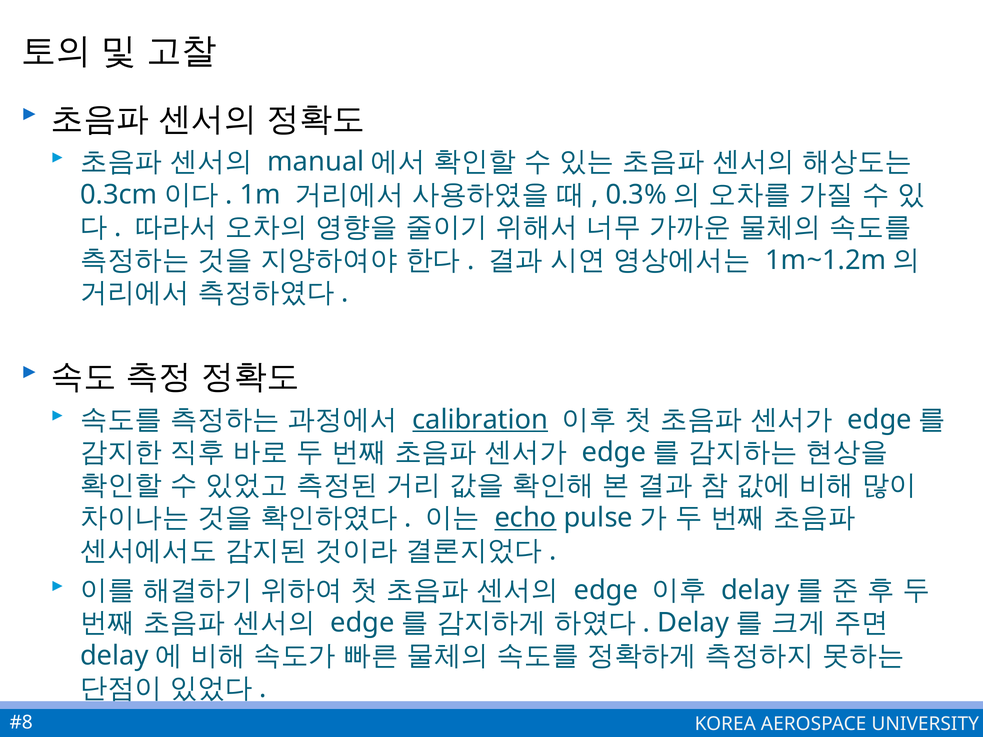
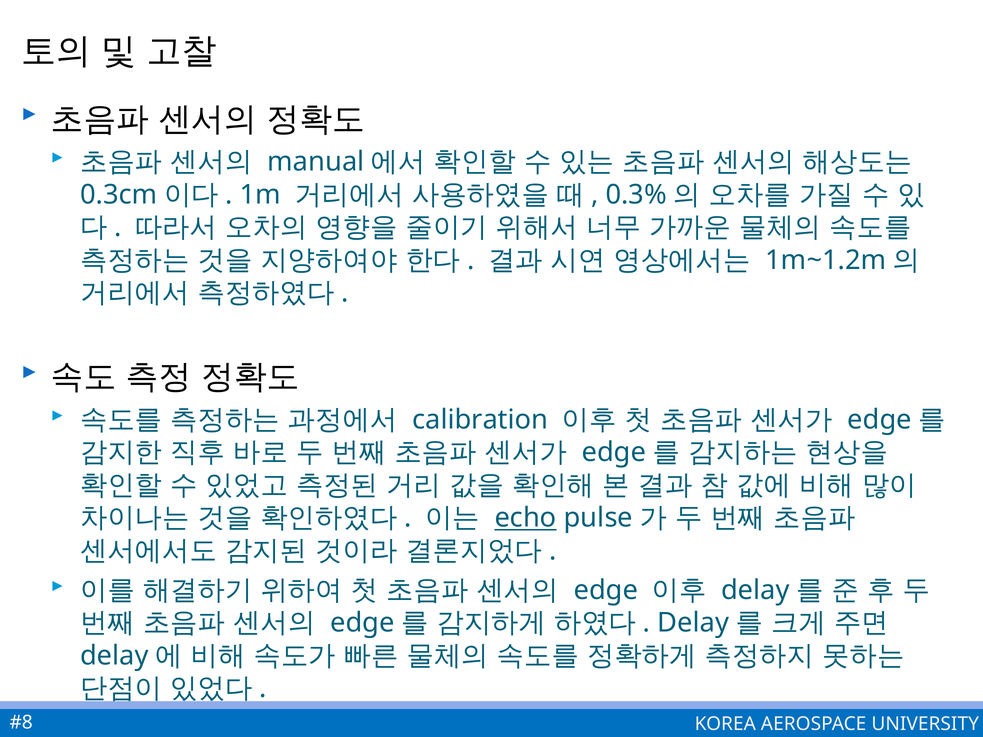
calibration underline: present -> none (480, 420)
